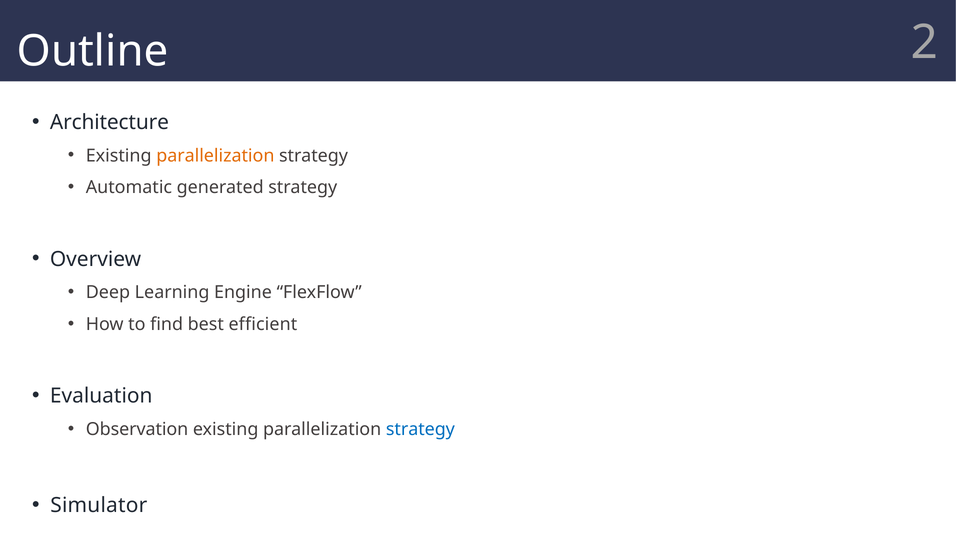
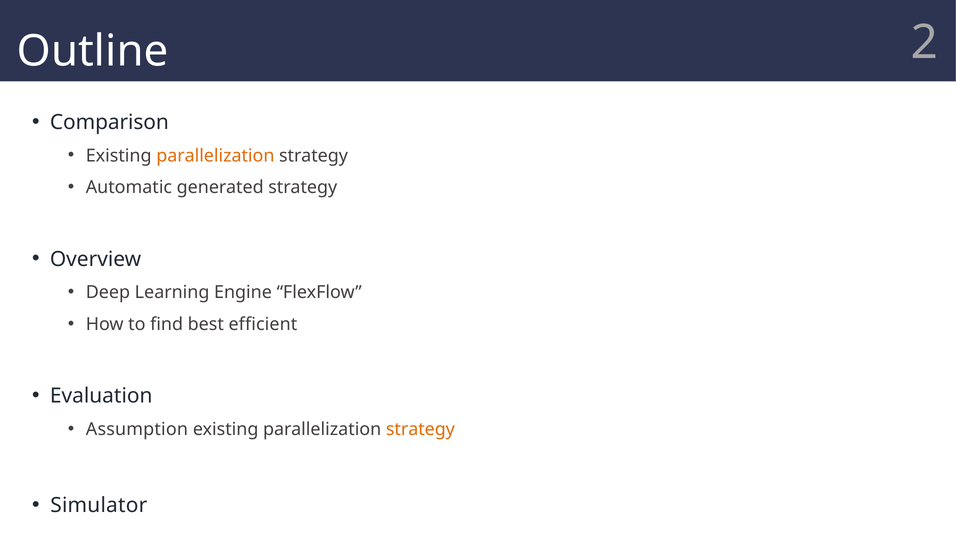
Architecture: Architecture -> Comparison (109, 122)
Observation: Observation -> Assumption (137, 429)
strategy colour: blue -> orange (420, 429)
